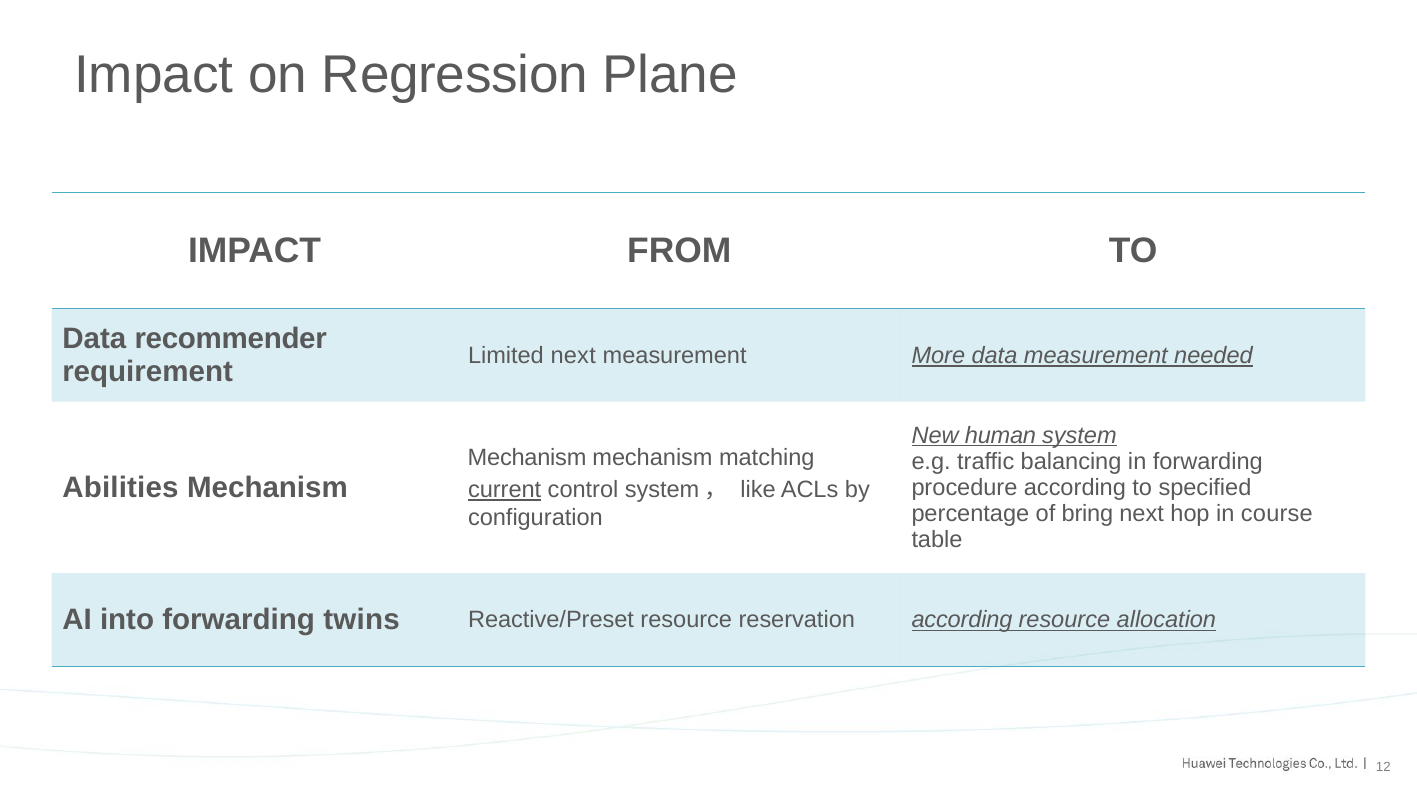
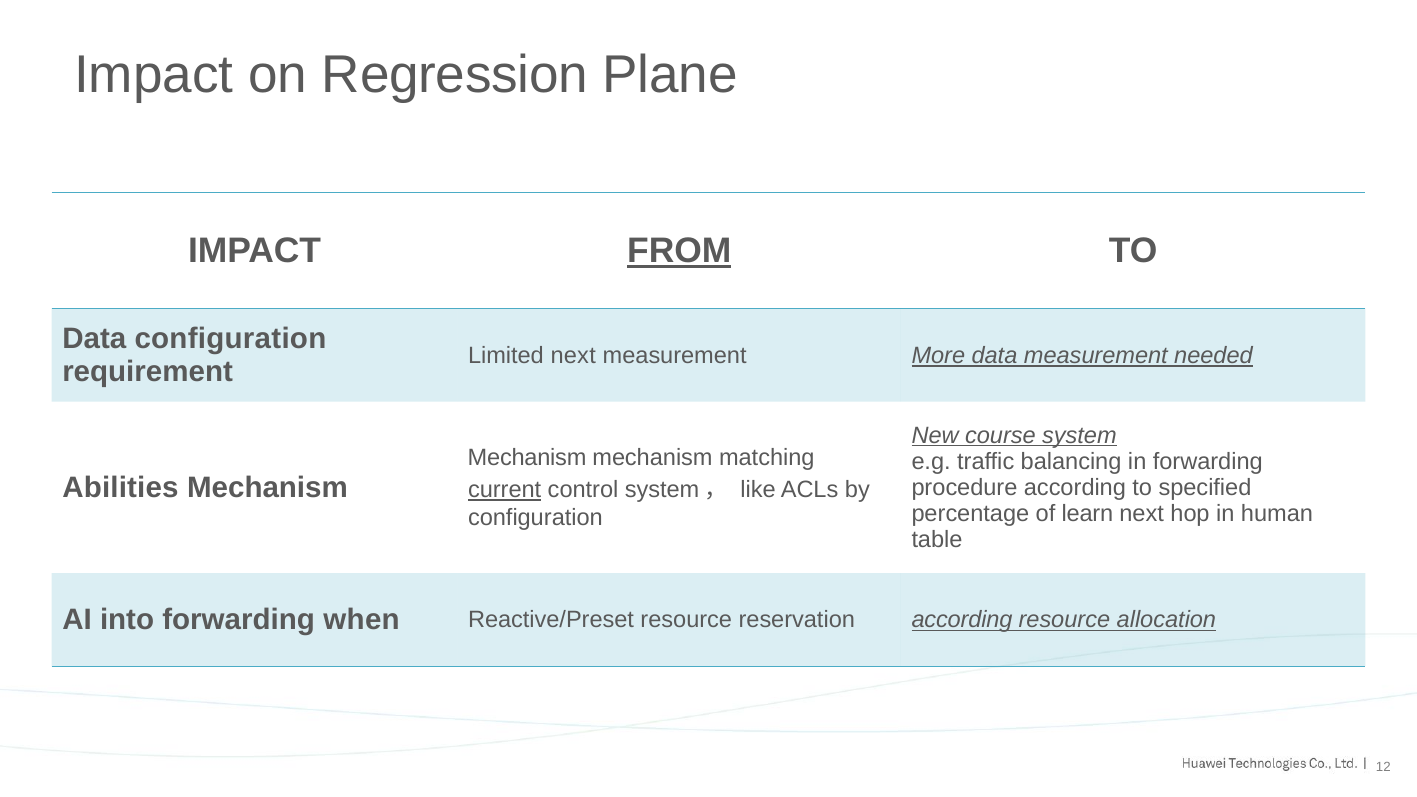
FROM underline: none -> present (679, 251)
Data recommender: recommender -> configuration (230, 339)
human: human -> course (1000, 435)
bring: bring -> learn (1087, 514)
course: course -> human (1277, 514)
twins: twins -> when (362, 620)
